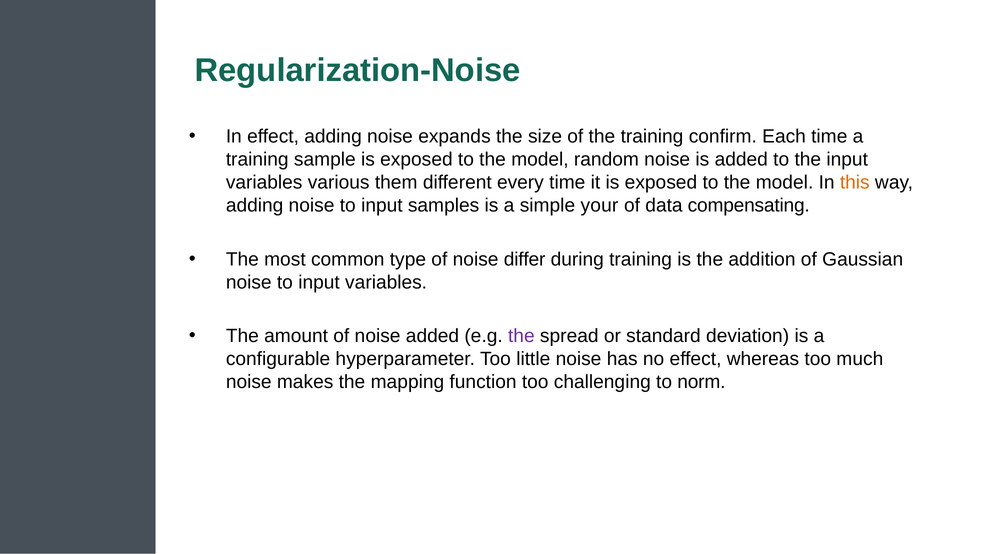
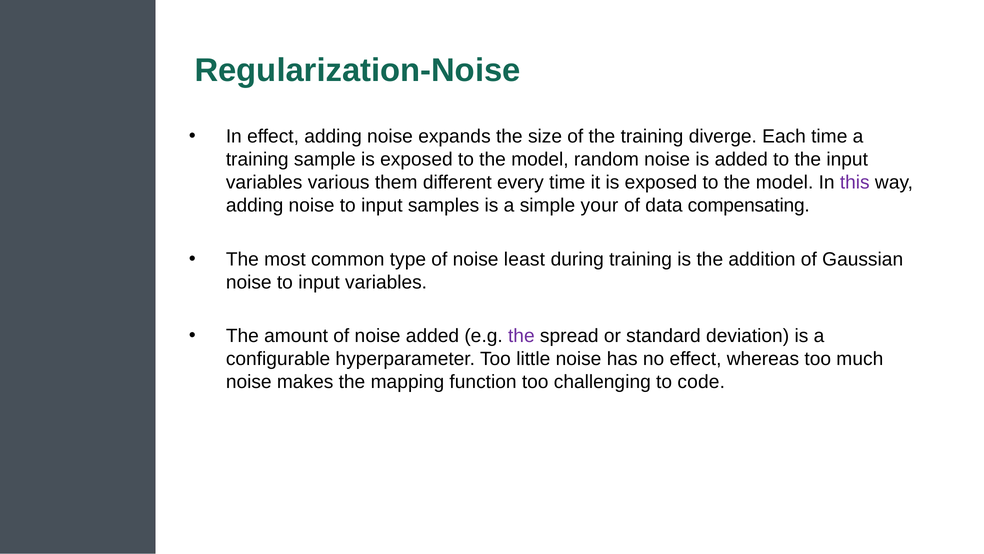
confirm: confirm -> diverge (723, 136)
this colour: orange -> purple (855, 182)
differ: differ -> least (524, 259)
norm: norm -> code (701, 382)
